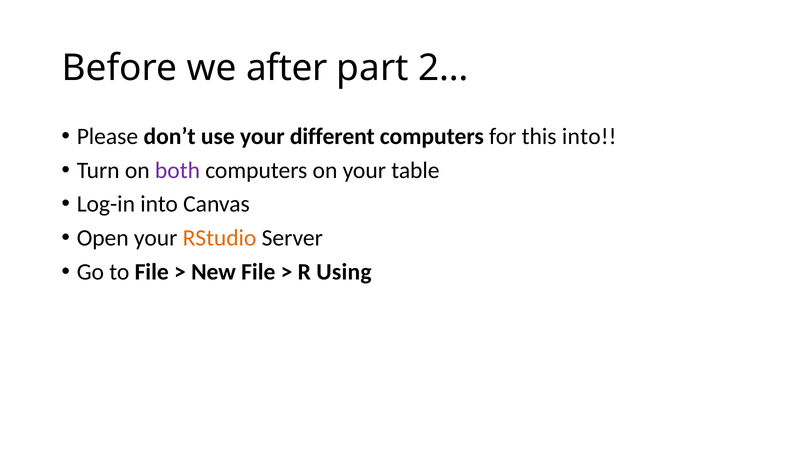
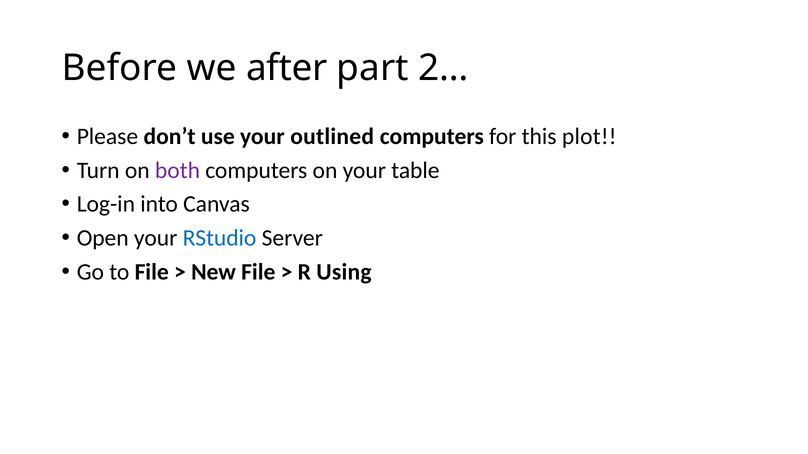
different: different -> outlined (332, 137)
this into: into -> plot (589, 137)
RStudio colour: orange -> blue (220, 238)
